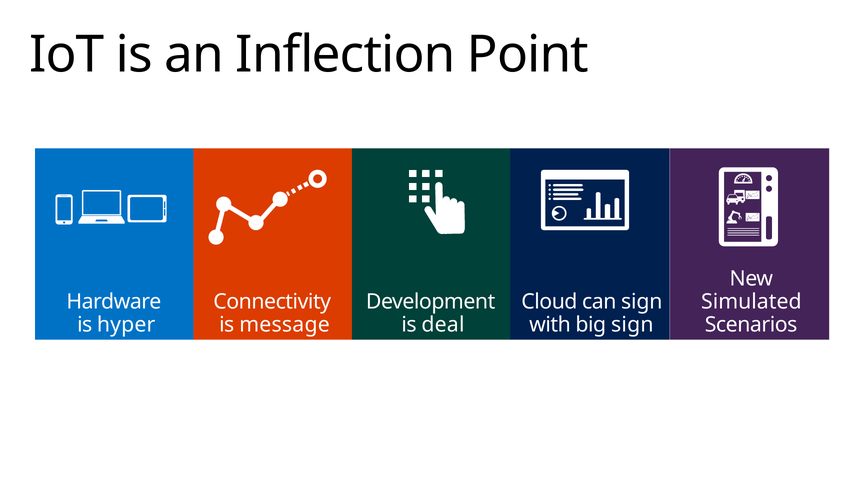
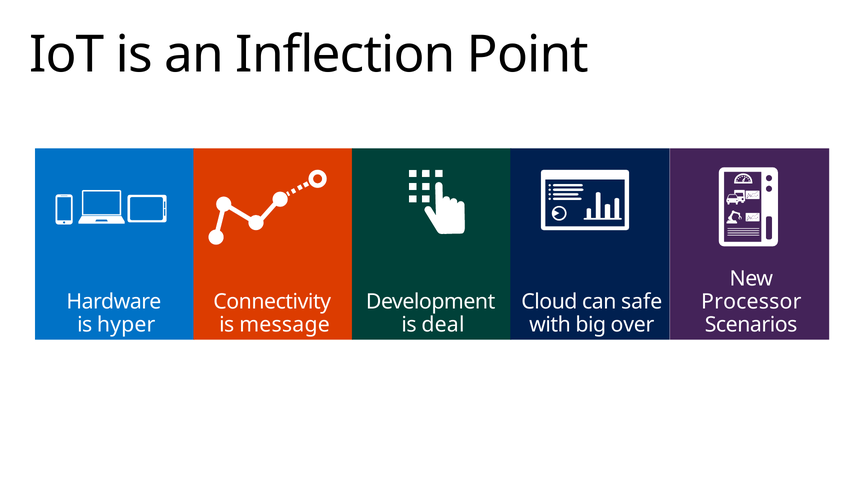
can sign: sign -> safe (642, 302)
Simulated: Simulated -> Processor (751, 302)
big sign: sign -> over (633, 325)
